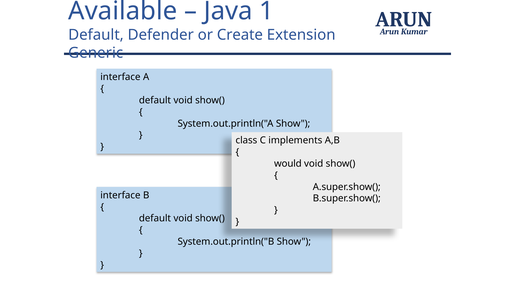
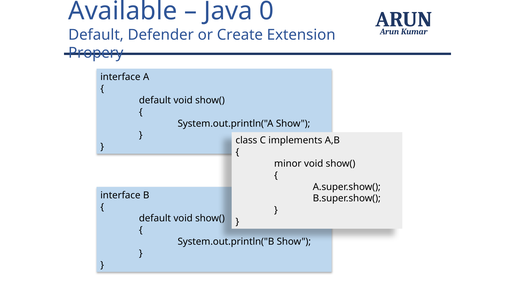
1: 1 -> 0 (267, 11)
Generic: Generic -> Propery (96, 53)
would: would -> minor (288, 163)
